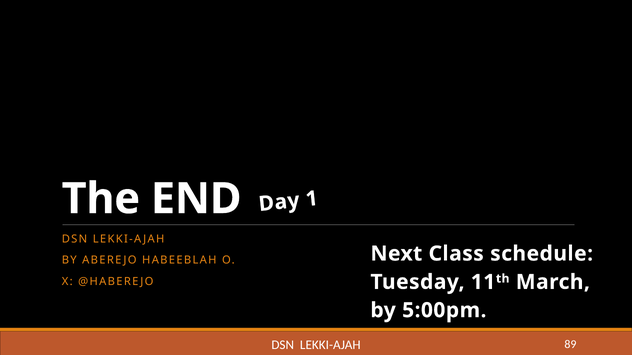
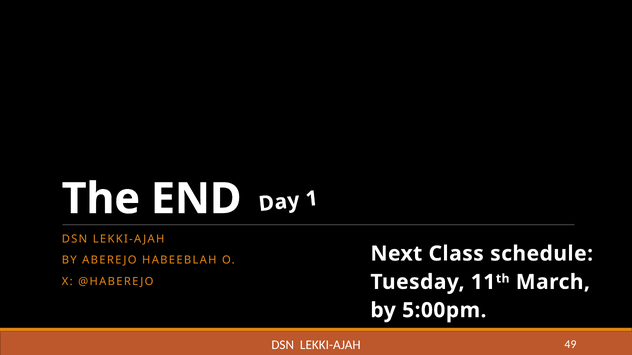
89: 89 -> 49 (570, 345)
